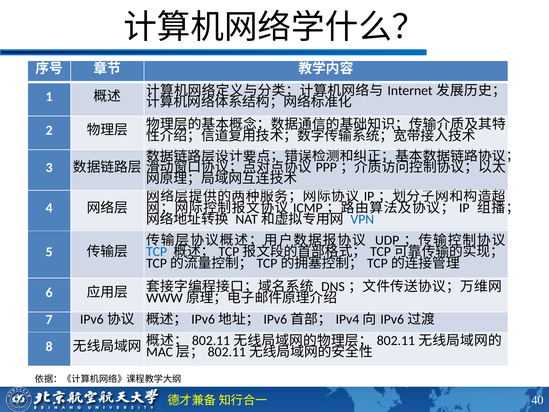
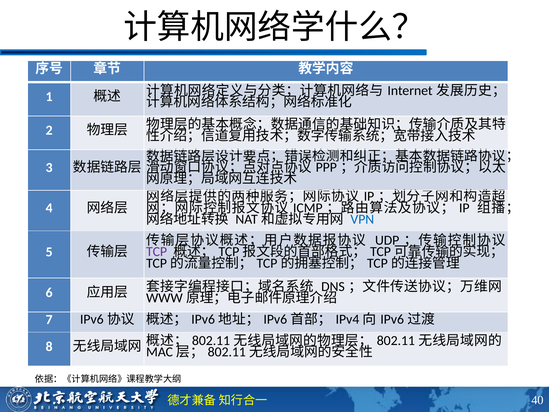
TCP colour: blue -> purple (157, 252)
